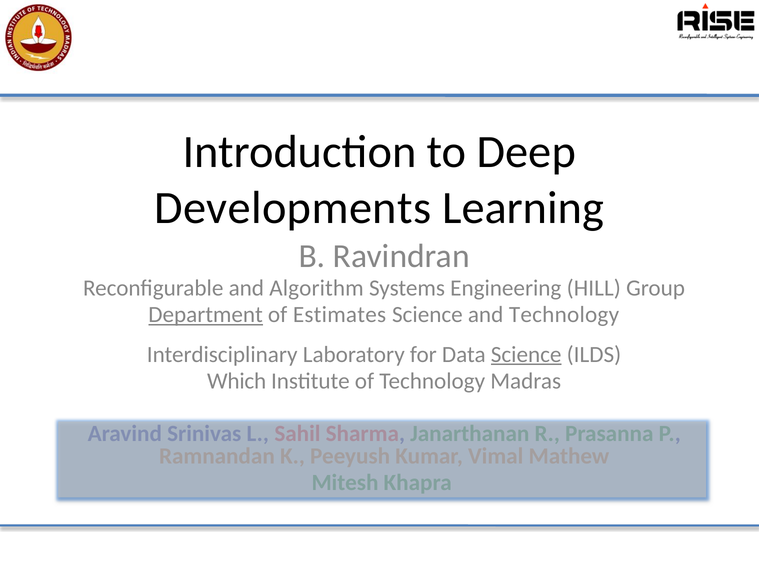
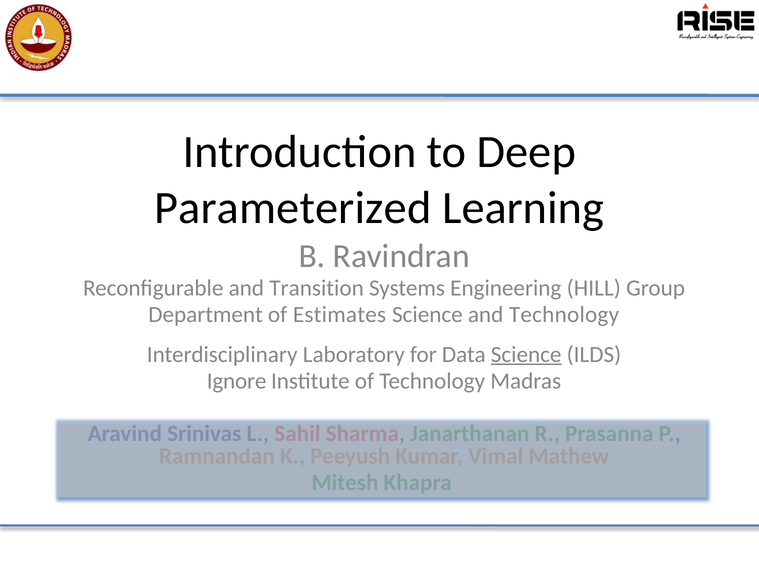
Developments: Developments -> Parameterized (293, 208)
Algorithm: Algorithm -> Transition (317, 288)
Department underline: present -> none (206, 315)
Which: Which -> Ignore (237, 381)
